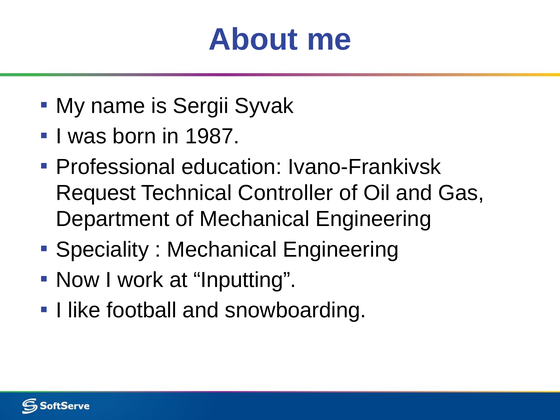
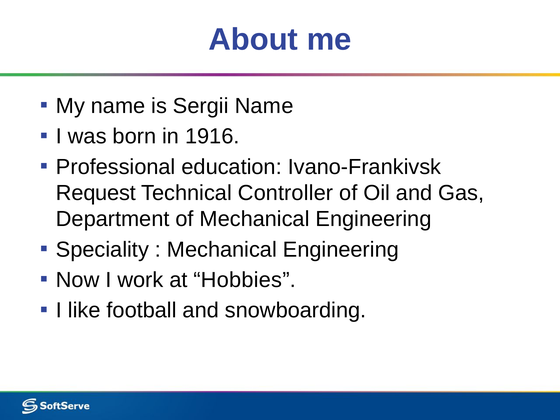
Sergii Syvak: Syvak -> Name (264, 106)
1987: 1987 -> 1916 (212, 136)
Inputting: Inputting -> Hobbies (245, 280)
